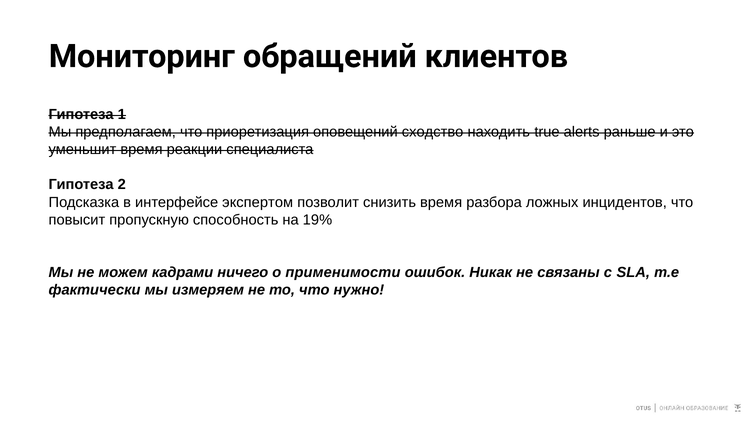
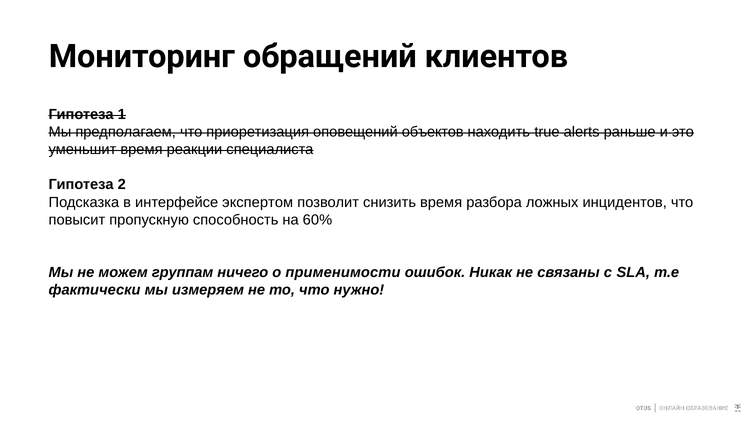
сходство: сходство -> объектов (433, 132)
19%: 19% -> 60% (317, 220)
кадрами: кадрами -> группам (183, 273)
